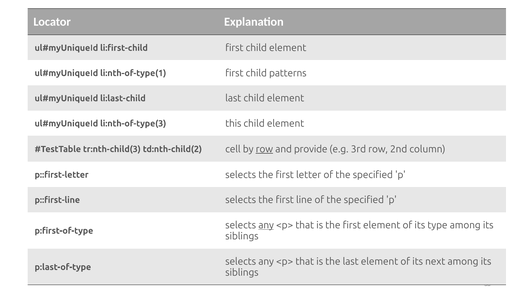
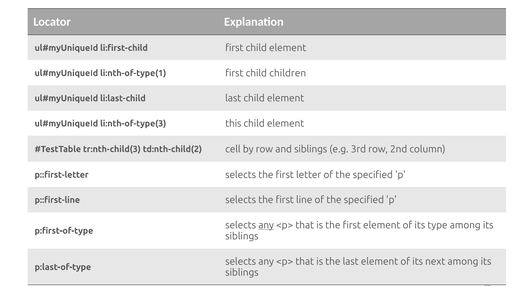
patterns: patterns -> children (288, 73)
row underline: present -> none (264, 150)
and provide: provide -> siblings (311, 150)
